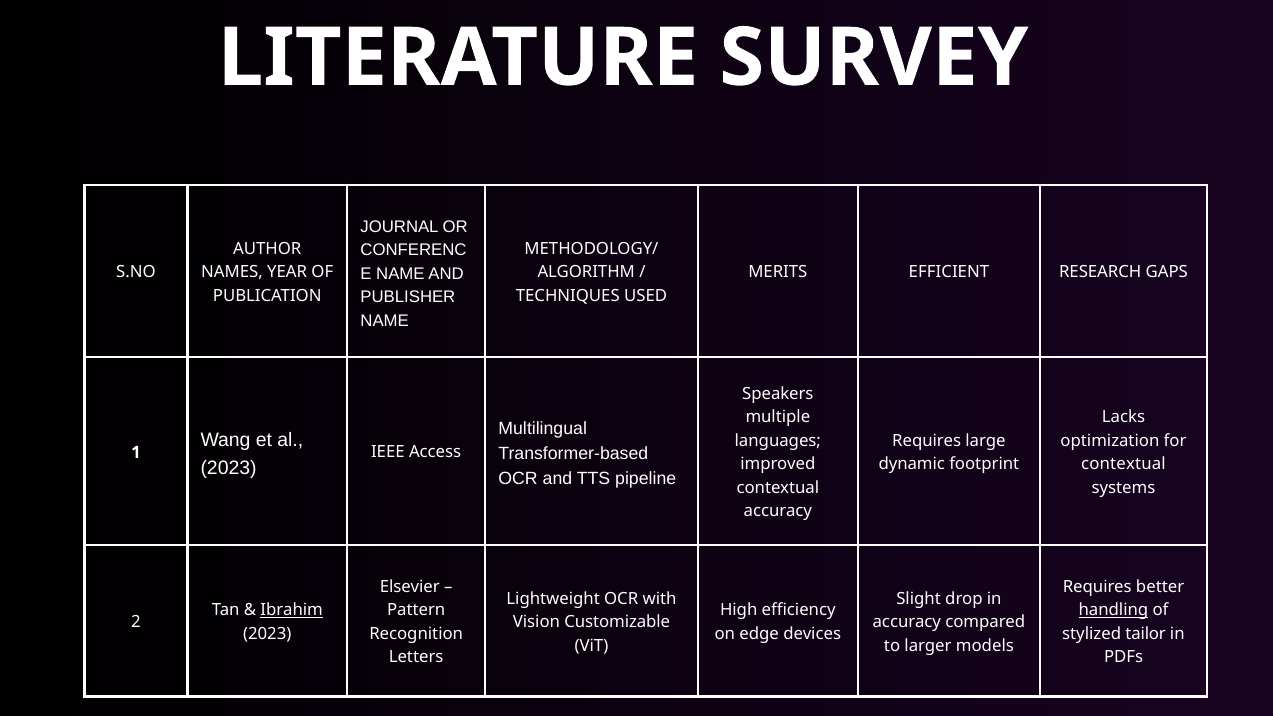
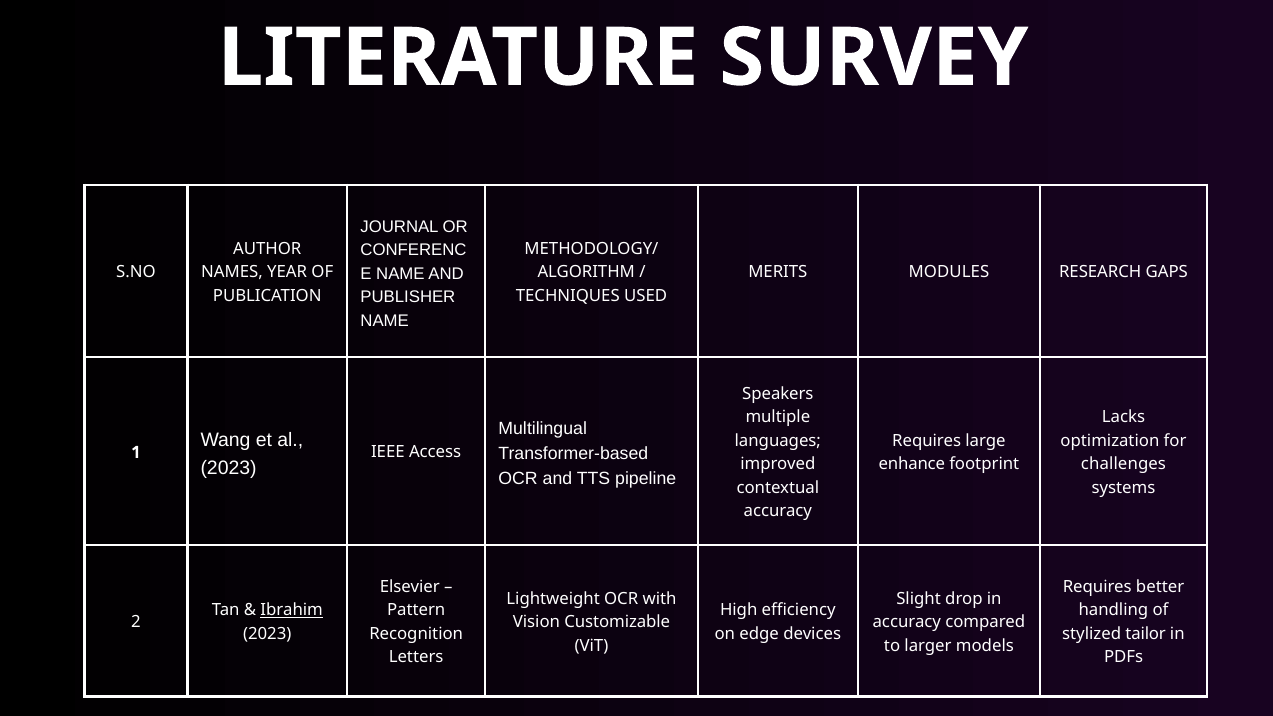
EFFICIENT: EFFICIENT -> MODULES (949, 272)
dynamic: dynamic -> enhance (912, 464)
contextual: contextual -> challenges (1124, 464)
handling underline: present -> none (1113, 610)
